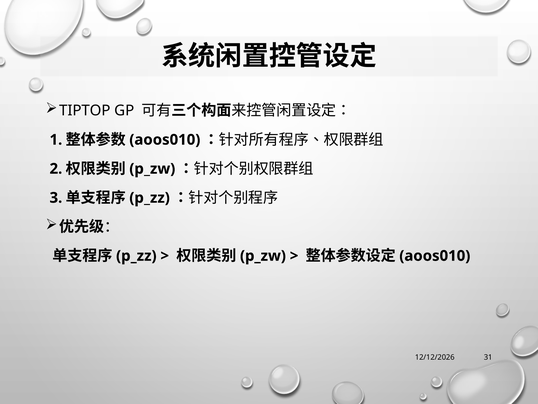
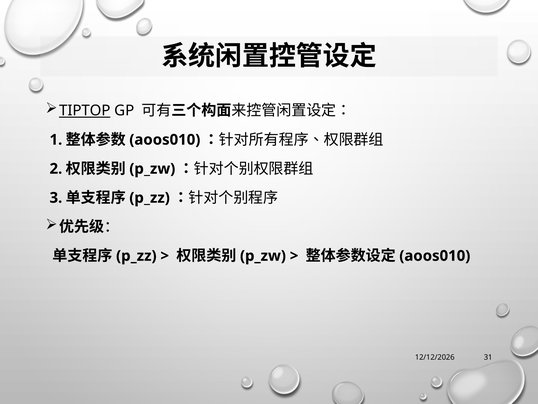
TIPTOP underline: none -> present (85, 111)
